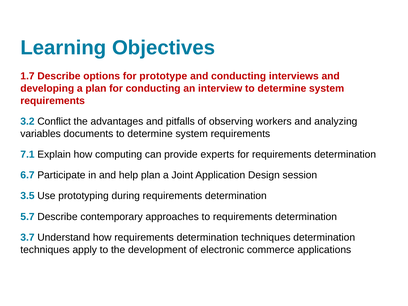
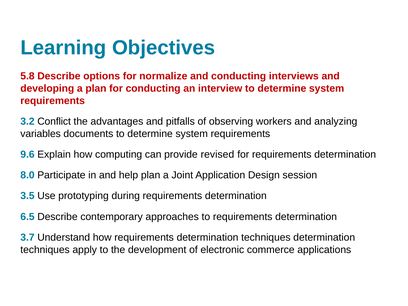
1.7: 1.7 -> 5.8 (27, 76)
prototype: prototype -> normalize (163, 76)
7.1: 7.1 -> 9.6 (27, 154)
experts: experts -> revised (217, 154)
6.7: 6.7 -> 8.0 (27, 175)
5.7: 5.7 -> 6.5 (27, 217)
